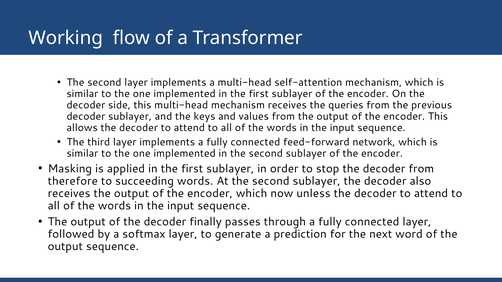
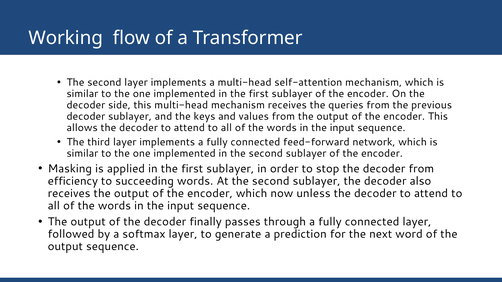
therefore: therefore -> efficiency (73, 181)
